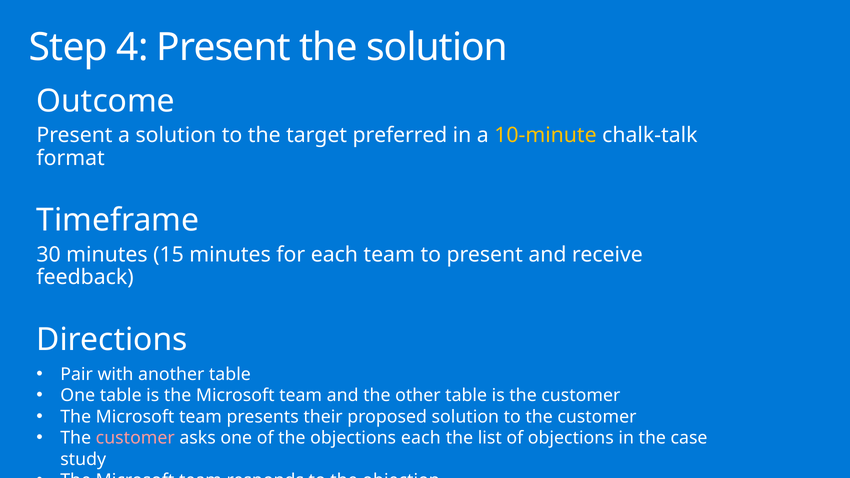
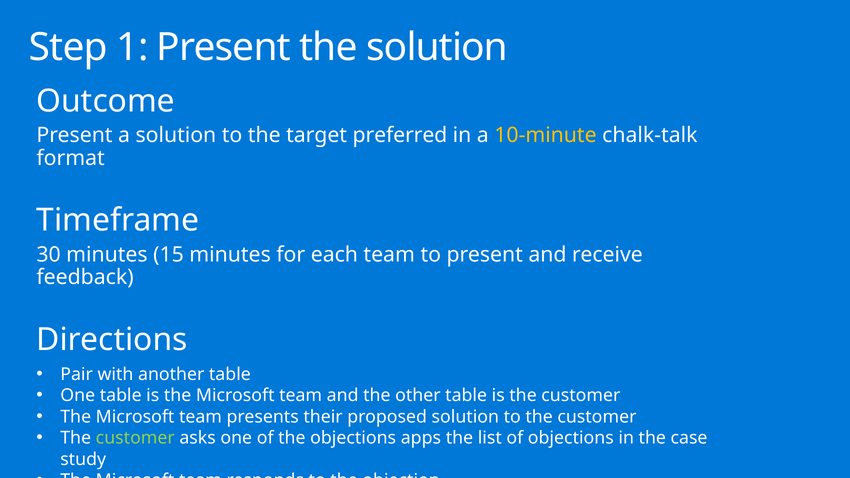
4: 4 -> 1 (132, 47)
customer colour: pink -> light green (135, 438)
objections each: each -> apps (421, 438)
